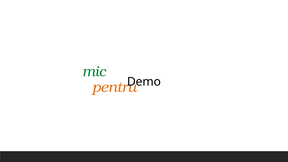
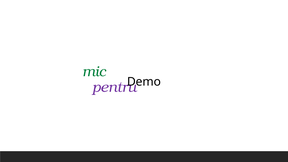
pentru colour: orange -> purple (114, 87)
